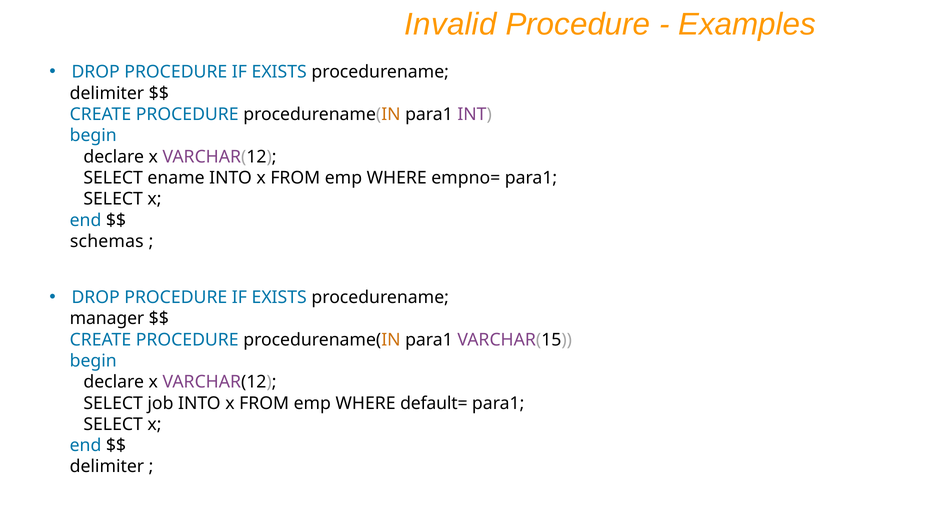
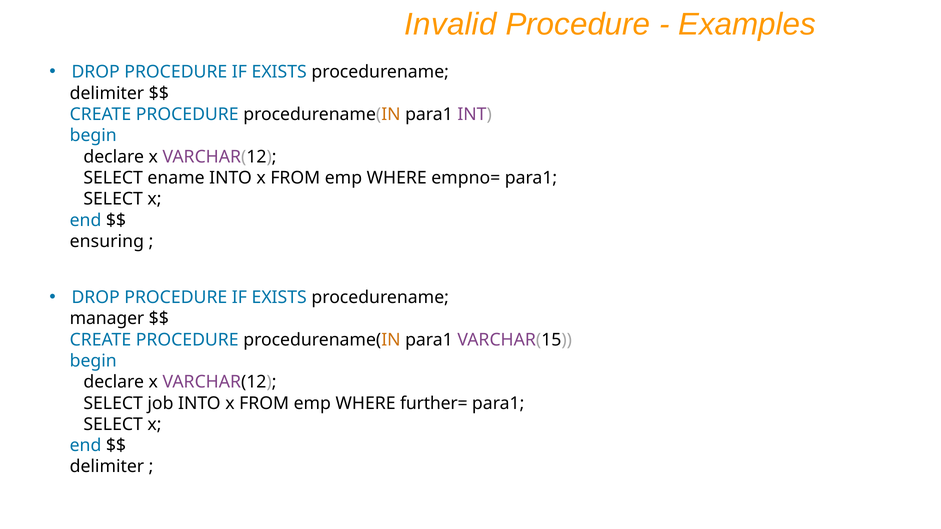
schemas: schemas -> ensuring (107, 241)
default=: default= -> further= (434, 403)
